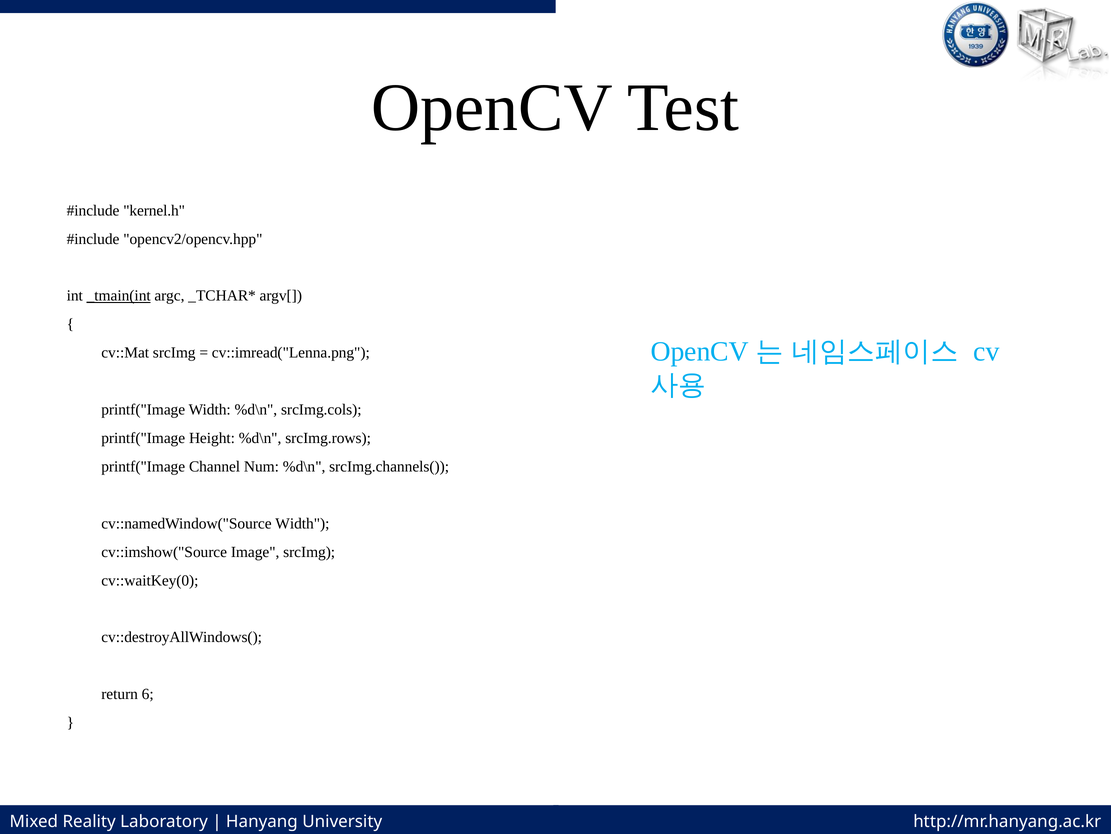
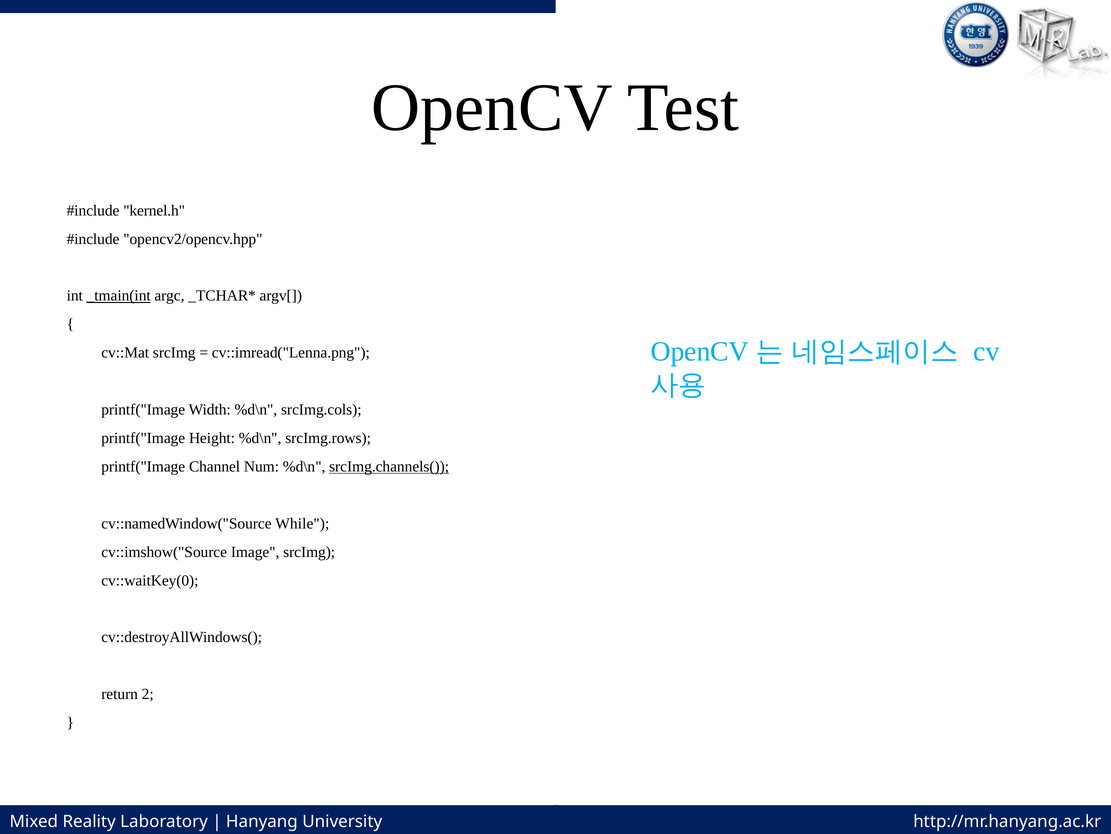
srcImg.channels( underline: none -> present (389, 466)
cv::namedWindow("Source Width: Width -> While (302, 523)
6: 6 -> 2 (148, 694)
